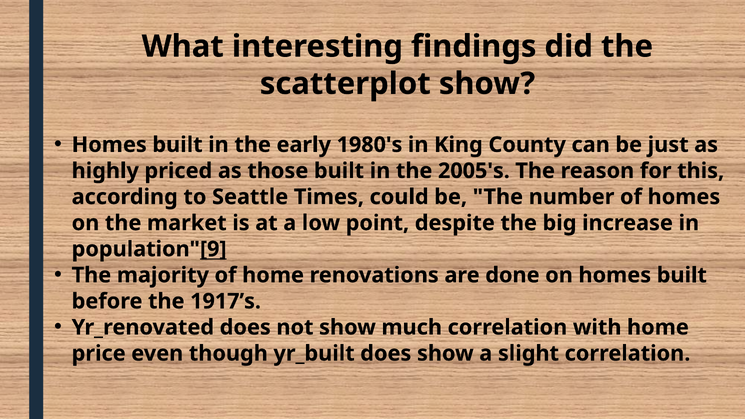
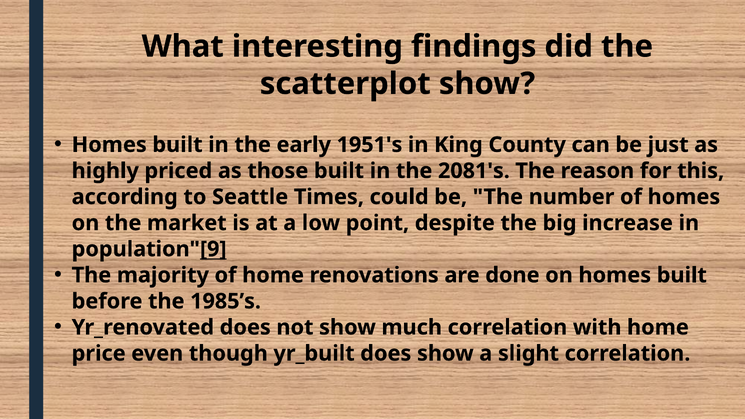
1980's: 1980's -> 1951's (370, 145)
2005's: 2005's -> 2081's (474, 171)
1917’s: 1917’s -> 1985’s (226, 301)
